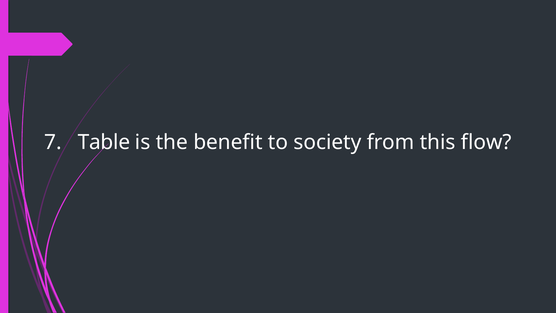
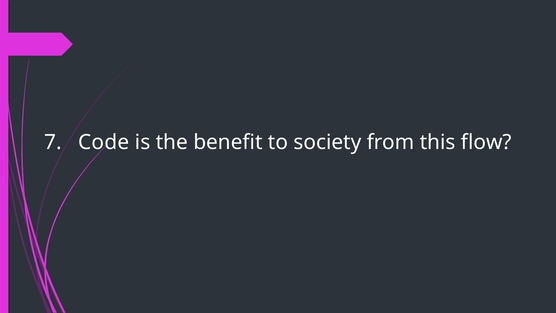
Table: Table -> Code (104, 142)
